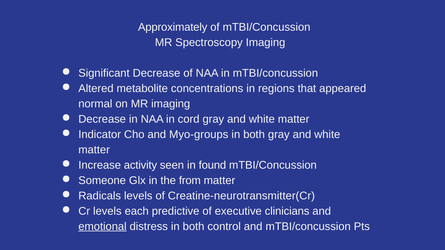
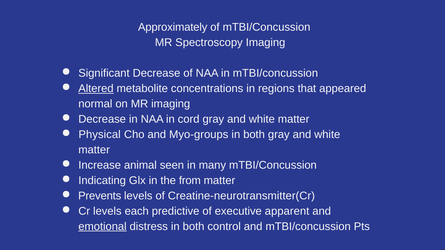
Altered underline: none -> present (96, 89)
Indicator: Indicator -> Physical (100, 135)
activity: activity -> animal (140, 165)
found: found -> many (212, 165)
Someone: Someone -> Indicating (102, 181)
Radicals: Radicals -> Prevents (100, 196)
clinicians: clinicians -> apparent (287, 211)
